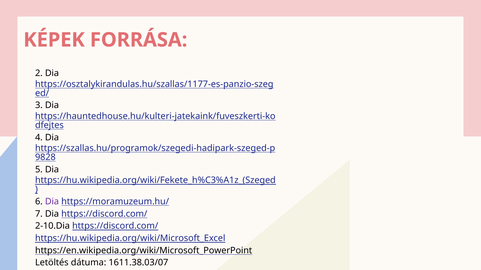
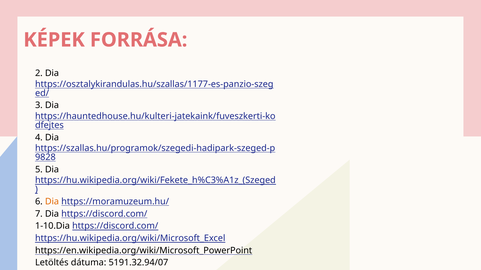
Dia colour: purple -> orange (52, 202)
2-10.Dia: 2-10.Dia -> 1-10.Dia (52, 226)
1611.38.03/07: 1611.38.03/07 -> 5191.32.94/07 (138, 263)
